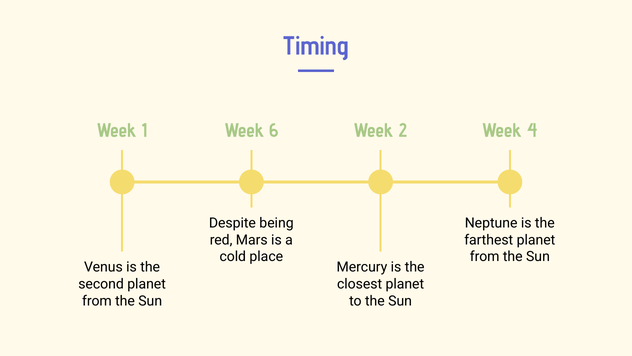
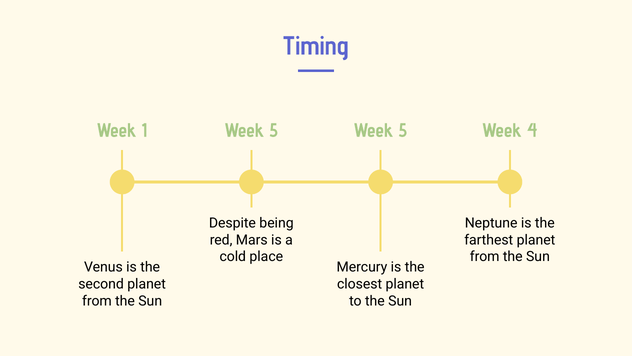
6: 6 -> 5 (274, 130)
2: 2 -> 5 (403, 130)
